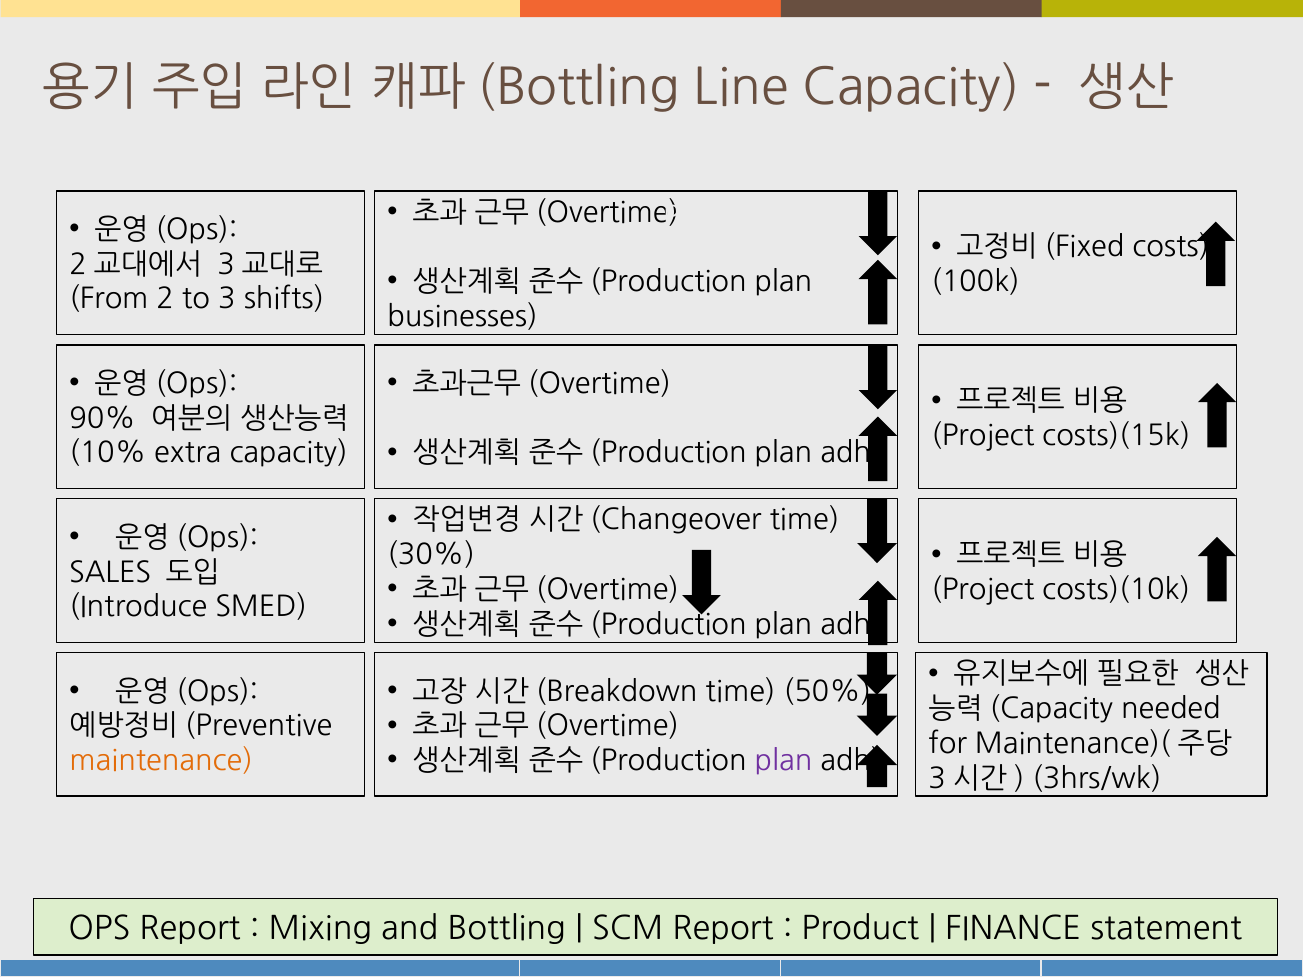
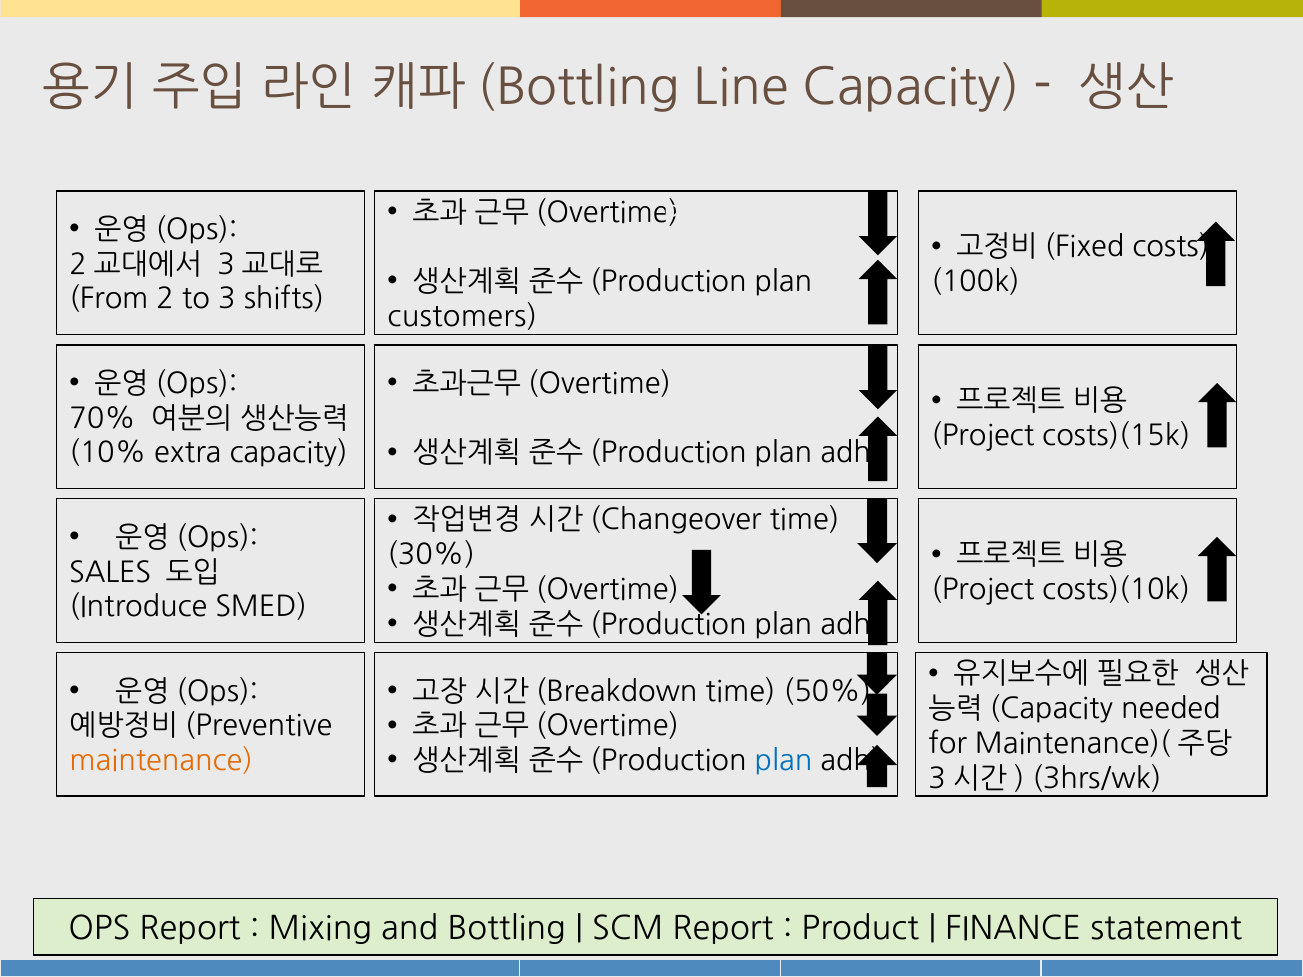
businesses: businesses -> customers (462, 317)
90%: 90% -> 70% (103, 419)
plan colour: purple -> blue (783, 761)
